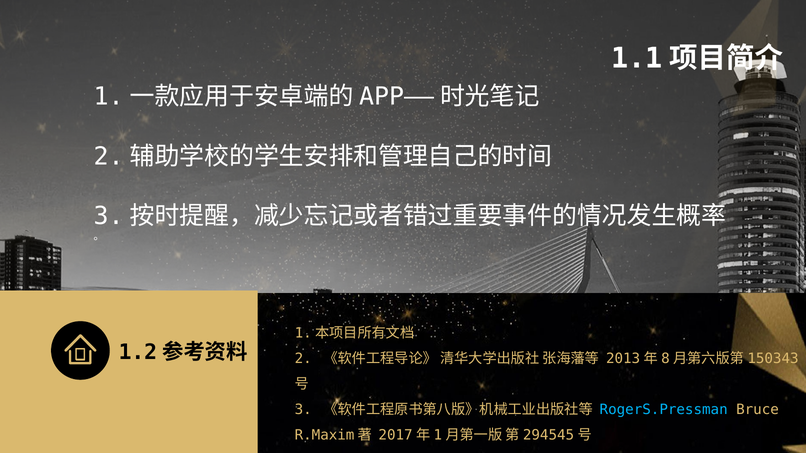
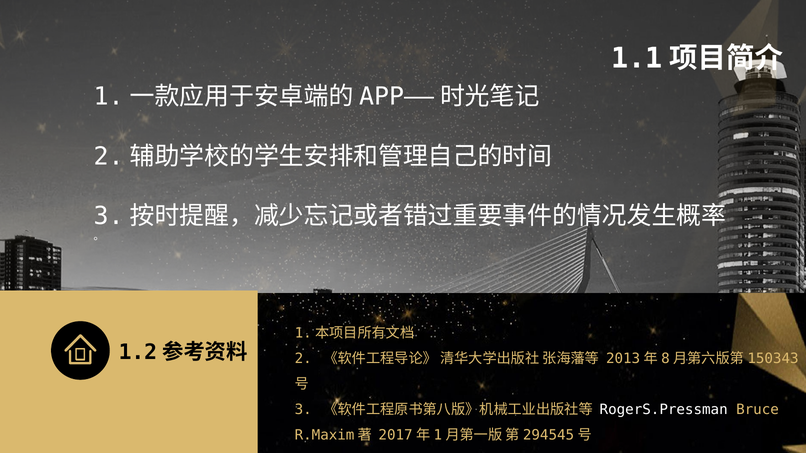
RogerS.Pressman colour: light blue -> white (664, 410)
